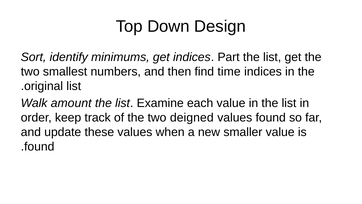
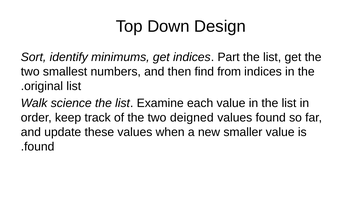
time: time -> from (229, 71)
amount: amount -> science (71, 103)
